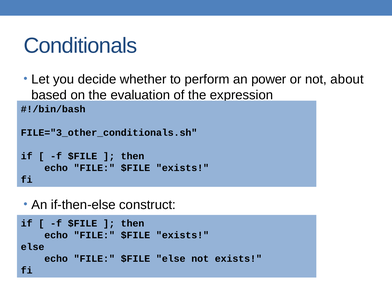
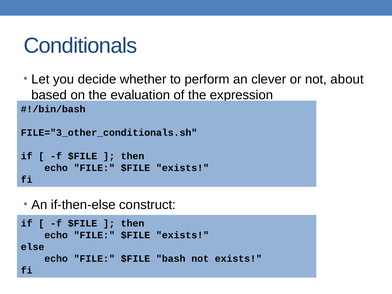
power: power -> clever (269, 79)
$FILE else: else -> bash (171, 259)
